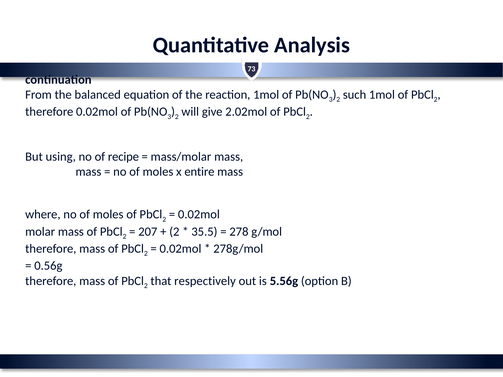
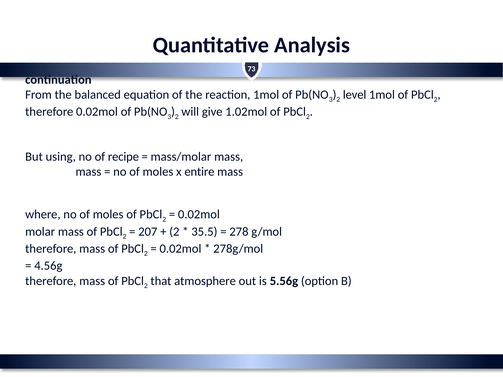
such: such -> level (355, 95)
2.02mol: 2.02mol -> 1.02mol (246, 112)
0.56g: 0.56g -> 4.56g (48, 266)
respectively: respectively -> atmosphere (205, 281)
